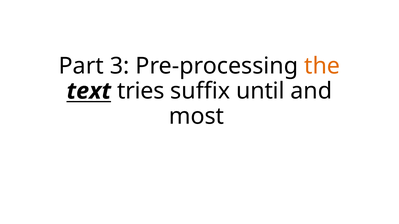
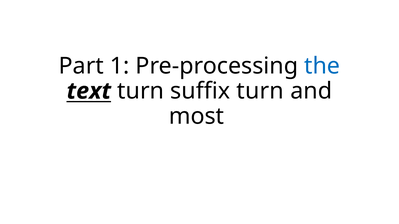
3: 3 -> 1 (120, 66)
the colour: orange -> blue (322, 66)
text tries: tries -> turn (141, 91)
suffix until: until -> turn (260, 91)
